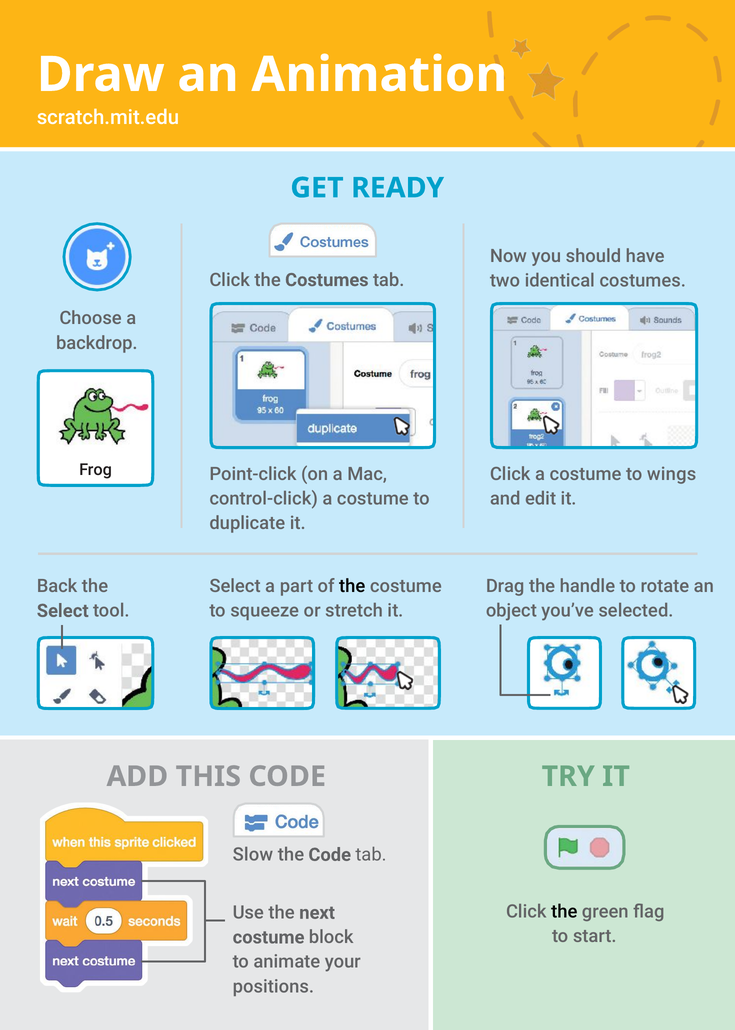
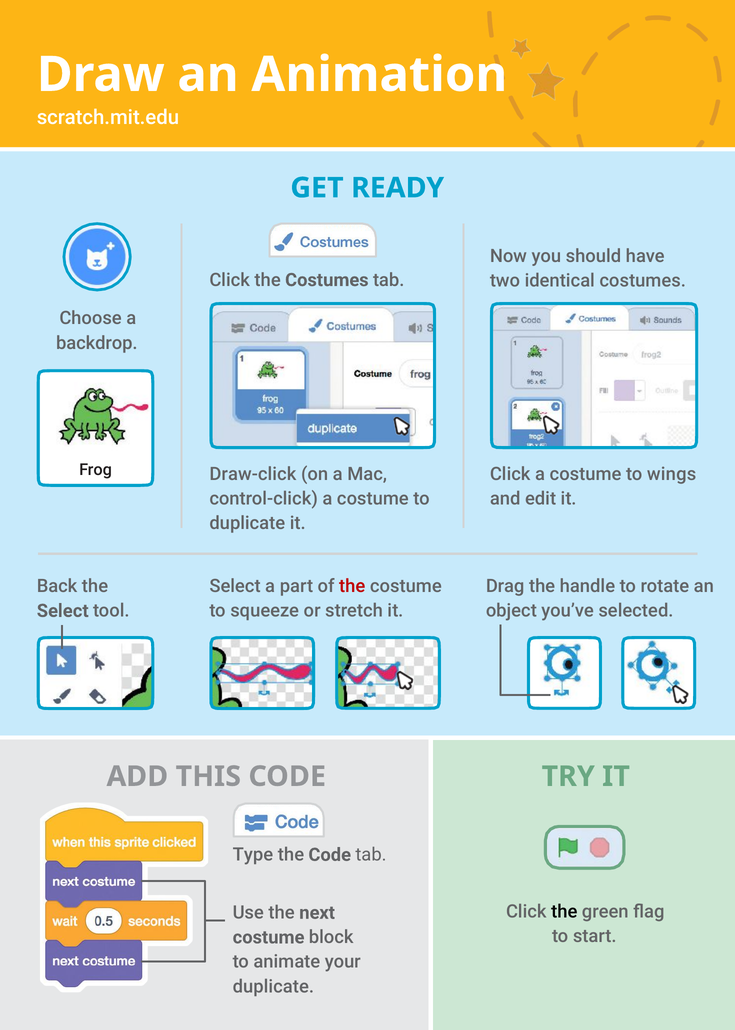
Point-click: Point-click -> Draw-click (253, 474)
the colour: black -> red (352, 586)
Slow: Slow -> Type (253, 854)
positions: positions -> duplicate (273, 985)
